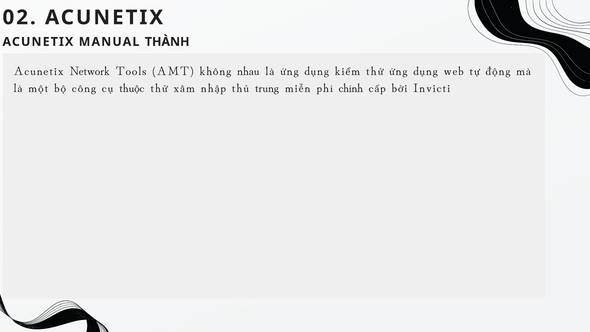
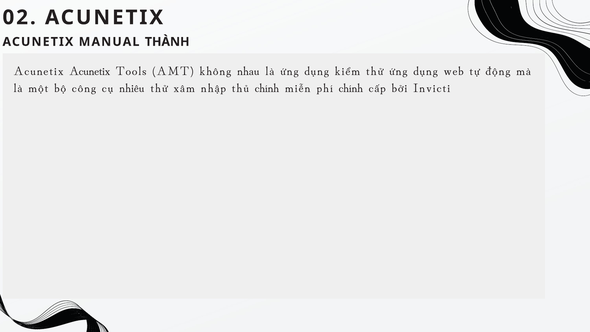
Network: Network -> Acunetix (90, 71)
thuộc: thuộc -> nhiêu (132, 88)
thủ trung: trung -> chính (267, 88)
